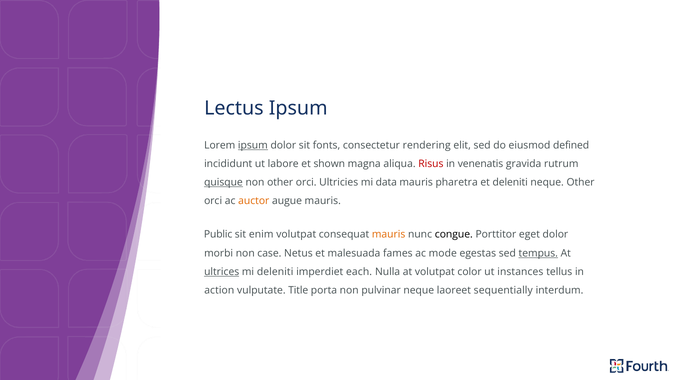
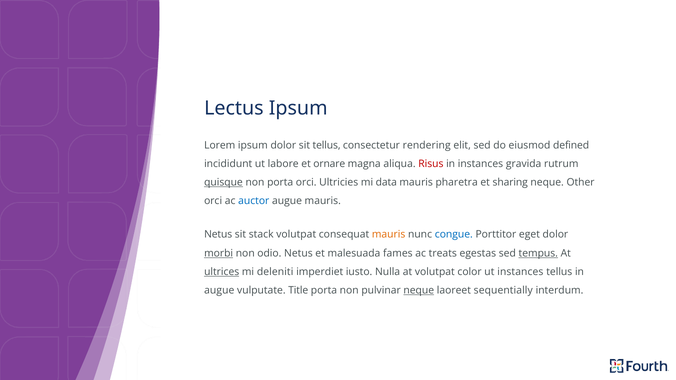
ipsum underline: present -> none (253, 145)
sit fonts: fonts -> tellus (327, 145)
shown: shown -> ornare (329, 164)
in venenatis: venenatis -> instances (480, 164)
non other: other -> porta (280, 183)
et deleniti: deleniti -> sharing (510, 183)
auctor colour: orange -> blue (254, 201)
Public: Public -> Netus (218, 235)
enim: enim -> stack (261, 235)
congue colour: black -> blue (454, 235)
morbi underline: none -> present (219, 253)
case: case -> odio (269, 253)
mode: mode -> treats (443, 253)
each: each -> iusto (359, 272)
action: action -> augue (219, 291)
neque underline: none -> present (419, 291)
